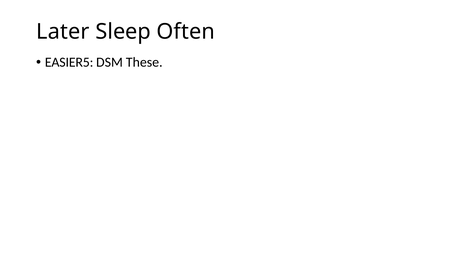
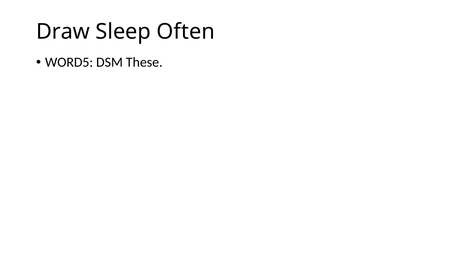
Later: Later -> Draw (63, 32)
EASIER5: EASIER5 -> WORD5 (69, 62)
